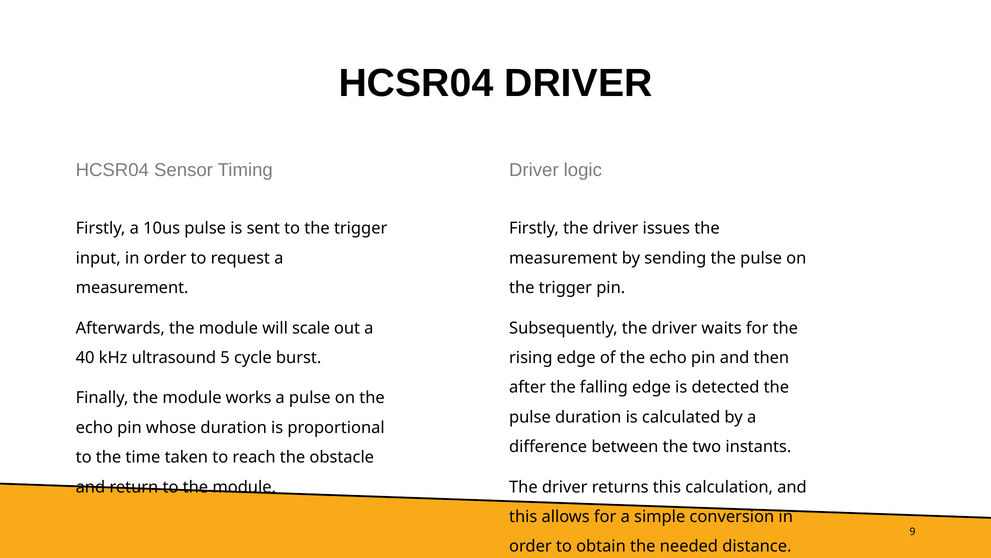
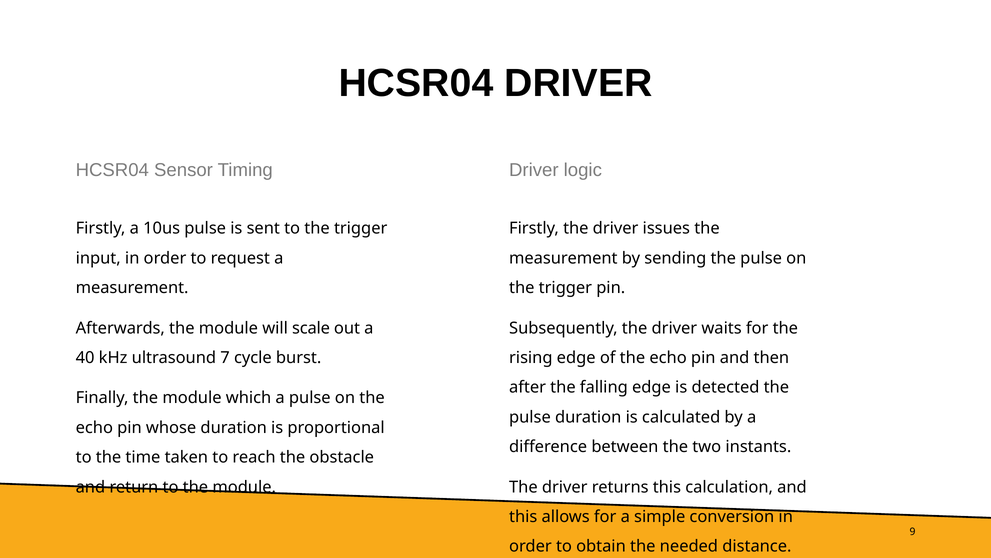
5: 5 -> 7 (225, 357)
works: works -> which (249, 397)
